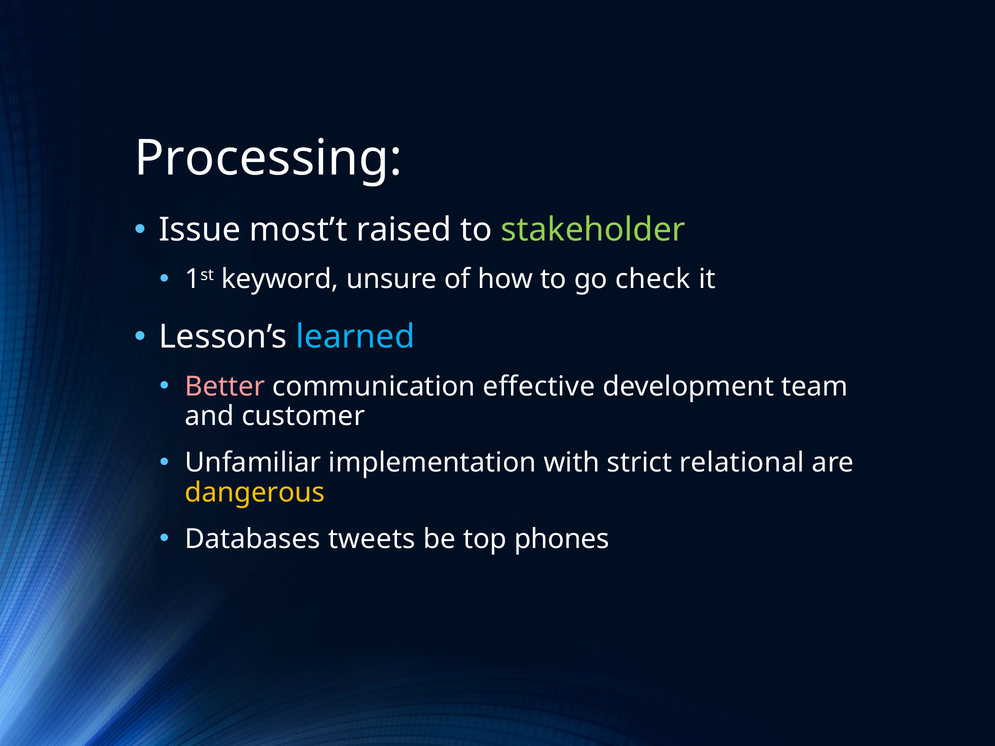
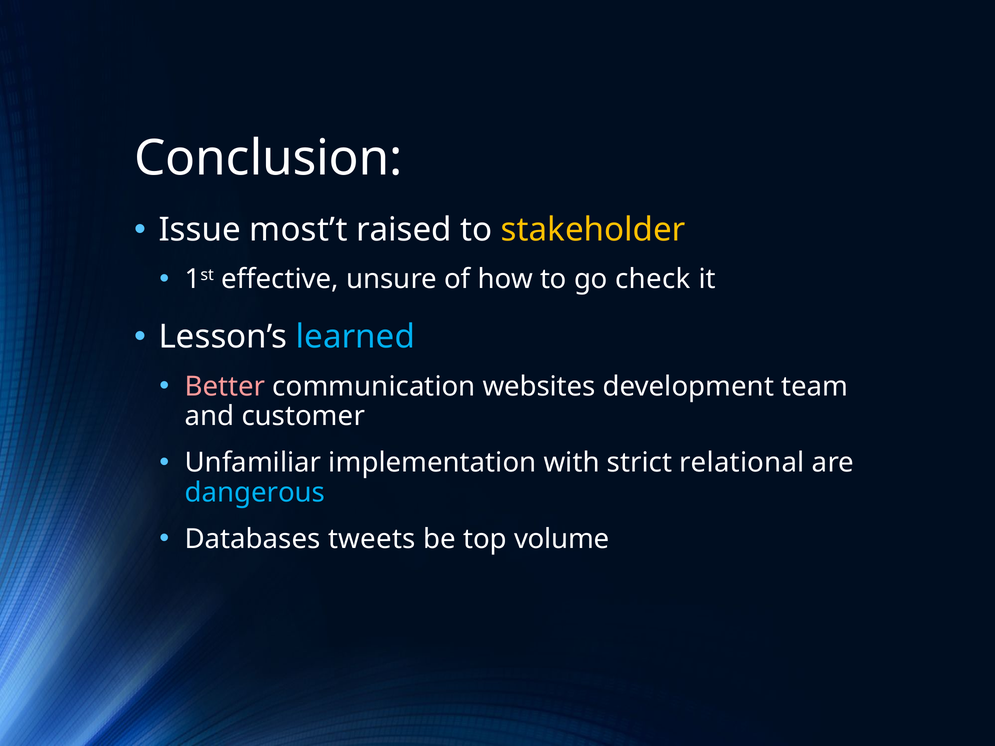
Processing: Processing -> Conclusion (269, 158)
stakeholder colour: light green -> yellow (593, 230)
keyword: keyword -> effective (280, 279)
effective: effective -> websites (539, 387)
dangerous colour: yellow -> light blue (255, 493)
phones: phones -> volume (562, 539)
